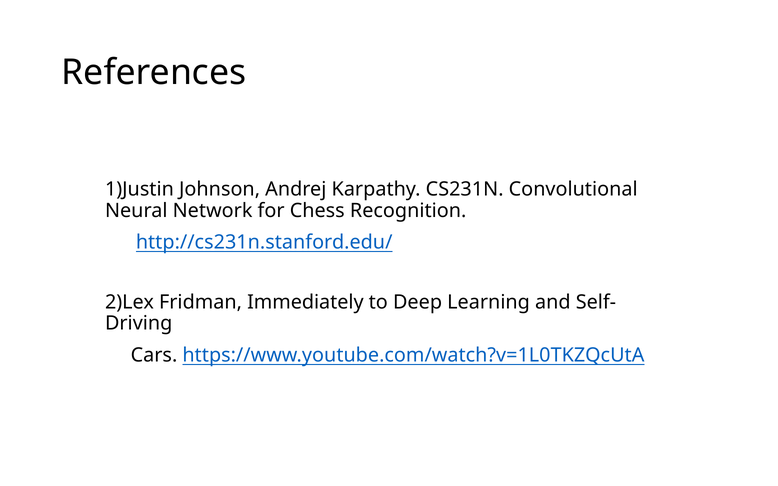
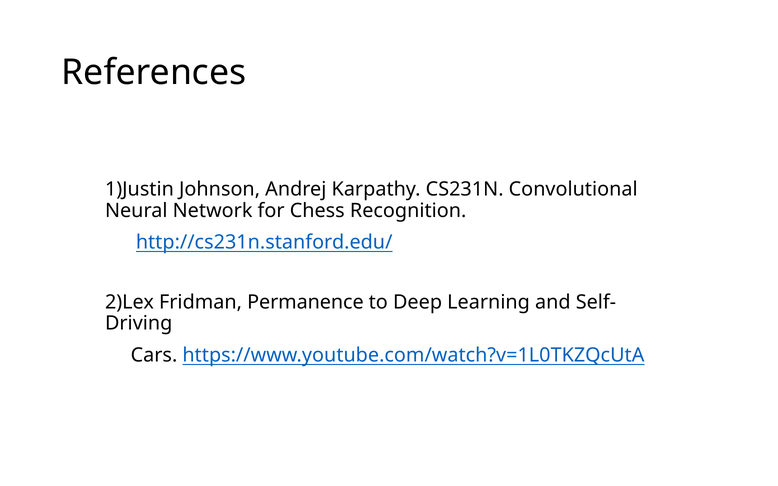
Immediately: Immediately -> Permanence (305, 302)
